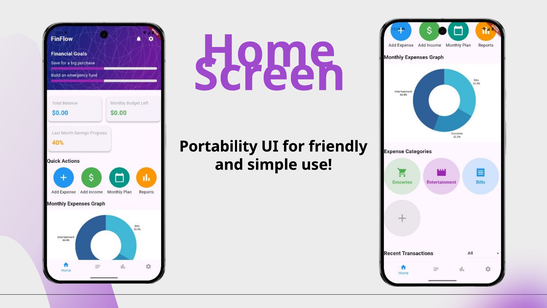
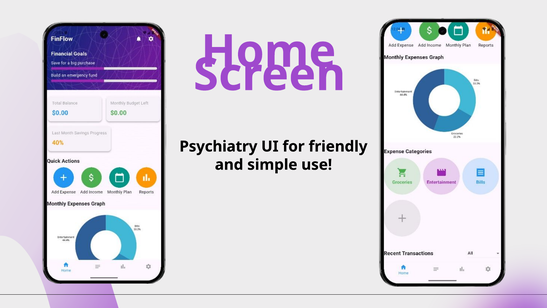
Portability: Portability -> Psychiatry (218, 146)
